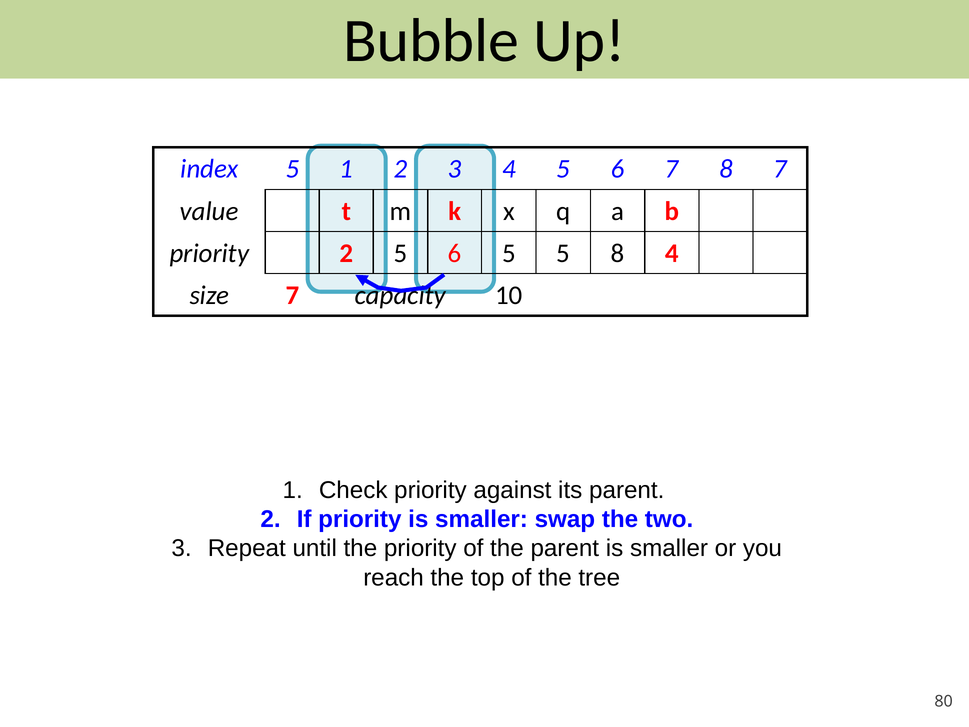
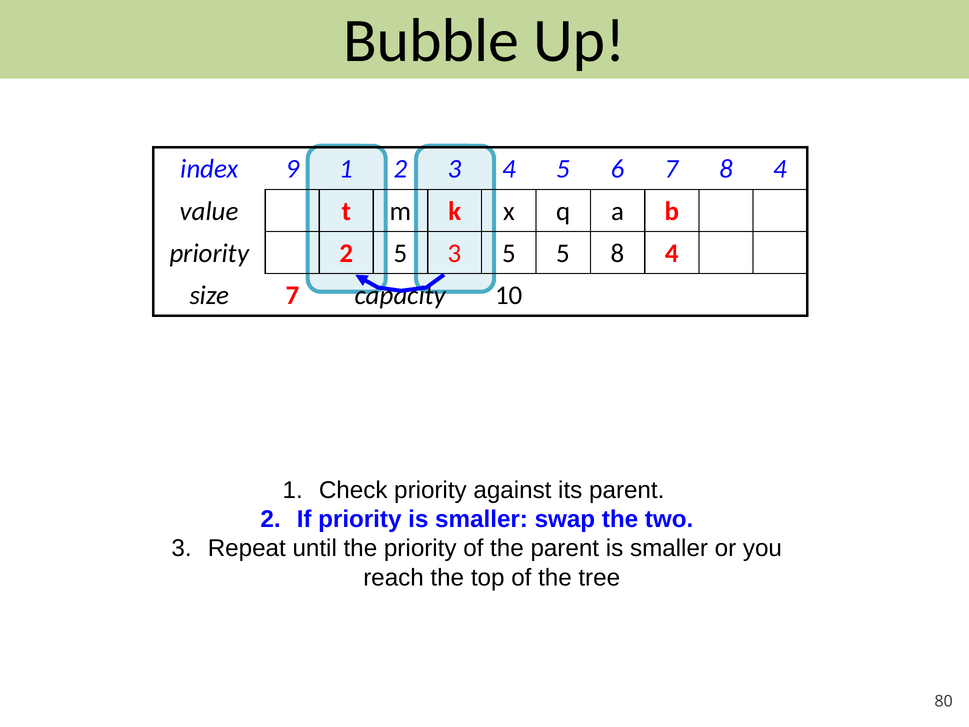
index 5: 5 -> 9 (292, 169)
7 8 7: 7 -> 4 (780, 169)
2 5 6: 6 -> 3 (455, 253)
